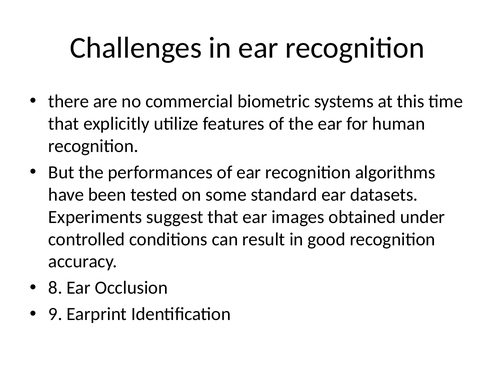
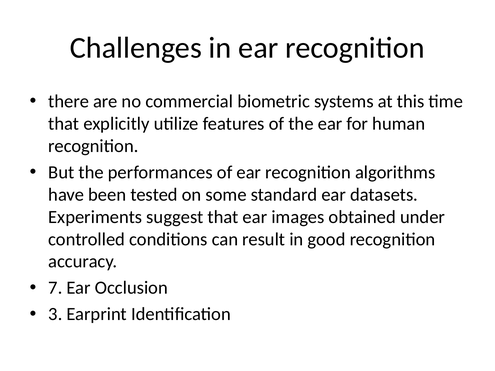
8: 8 -> 7 (55, 288)
9: 9 -> 3 (55, 314)
